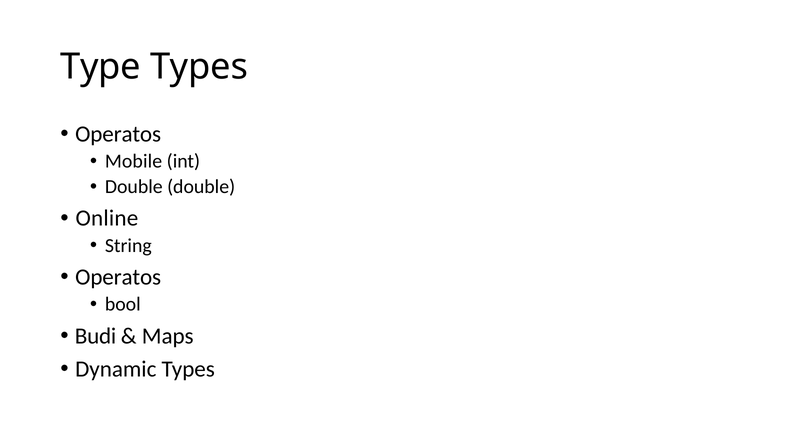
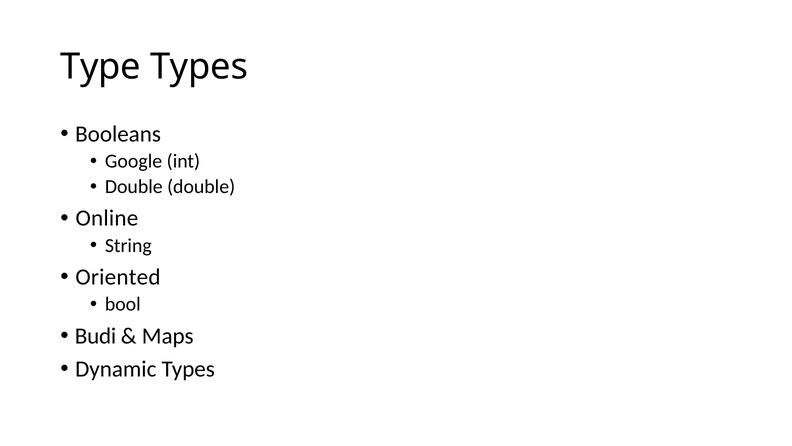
Operatos: Operatos -> Booleans (118, 134)
Mobile: Mobile -> Google (134, 161)
Operatos: Operatos -> Oriented (118, 277)
